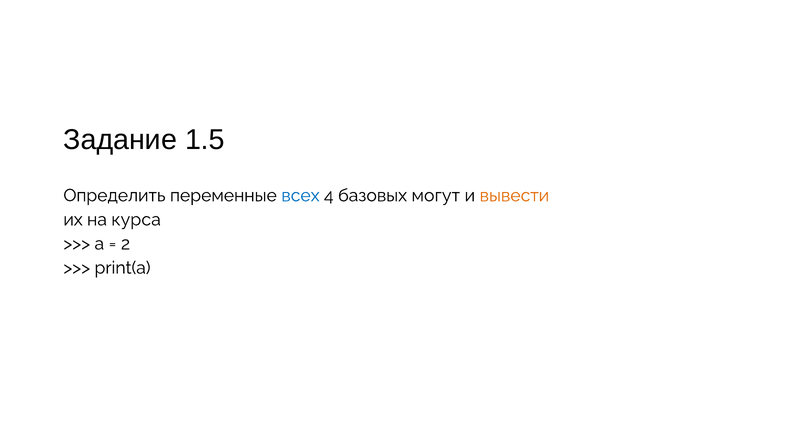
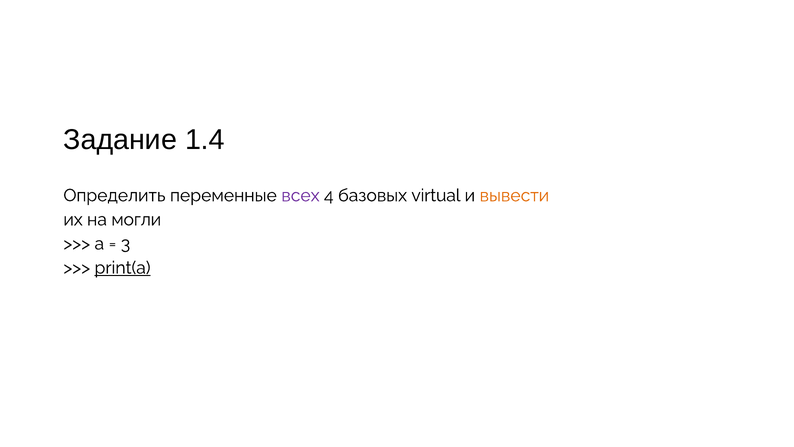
1.5: 1.5 -> 1.4 (205, 140)
всех colour: blue -> purple (300, 195)
могут: могут -> virtual (436, 195)
курса: курса -> могли (136, 219)
2: 2 -> 3 (126, 243)
print(a underline: none -> present (123, 268)
